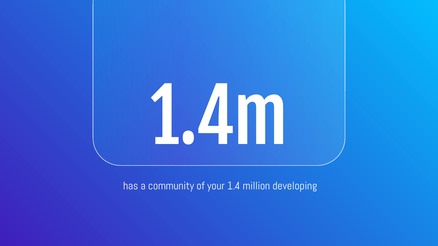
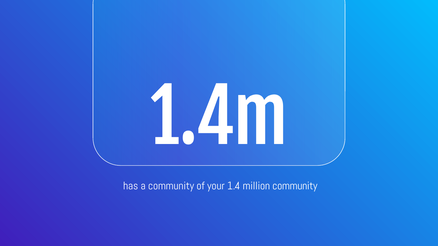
million developing: developing -> community (295, 186)
